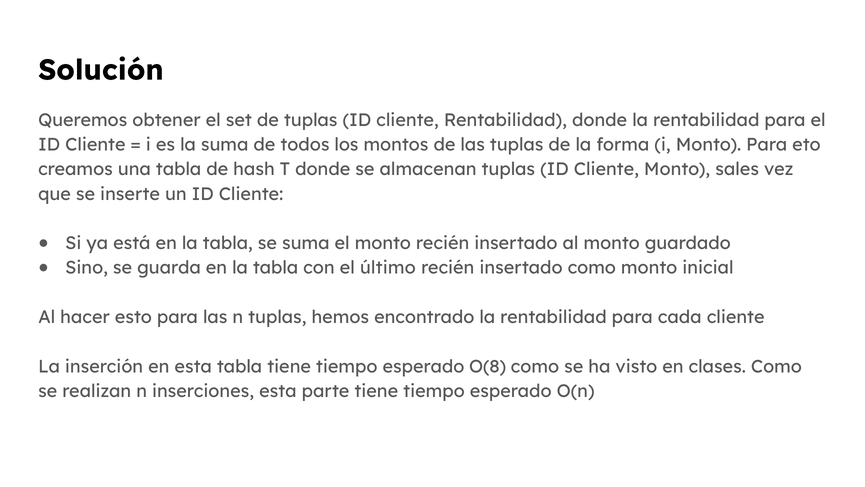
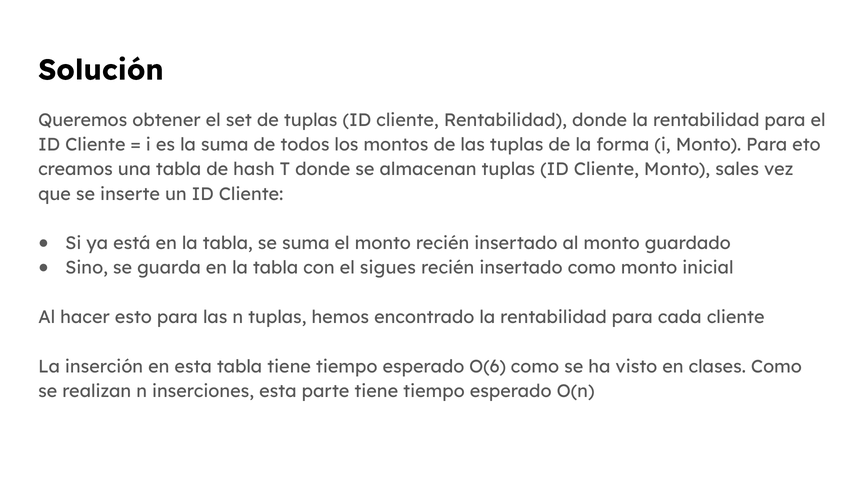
último: último -> sigues (388, 268)
O(8: O(8 -> O(6 (488, 366)
